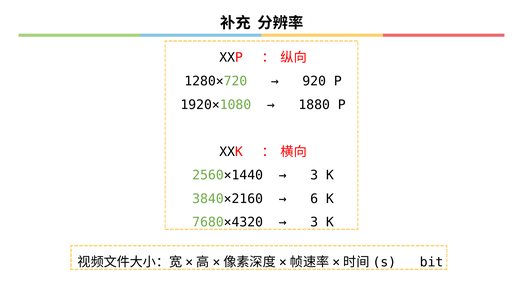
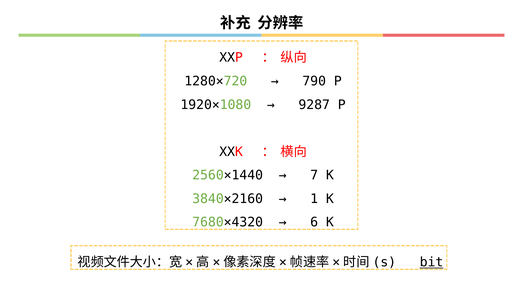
920: 920 -> 790 (314, 81)
1880: 1880 -> 9287 (314, 105)
3: 3 -> 7 (314, 175)
6: 6 -> 1 (314, 199)
3: 3 -> 6 (314, 222)
bit underline: none -> present (432, 263)
